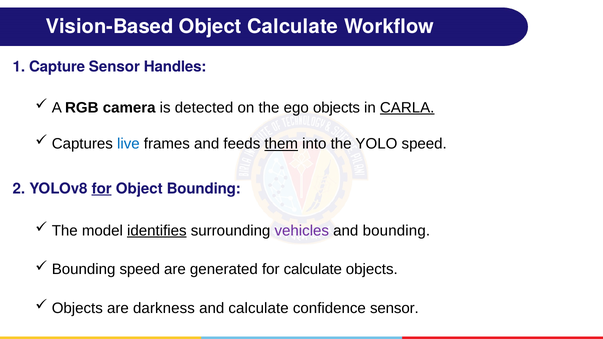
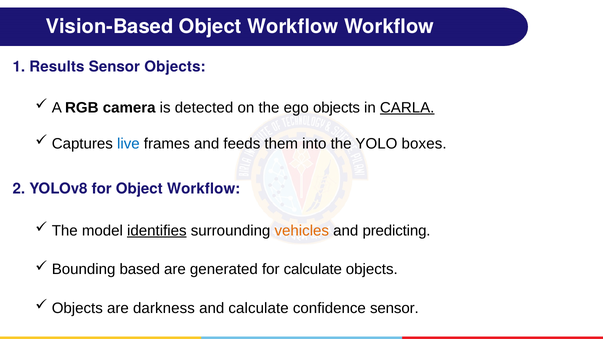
Vision-Based Object Calculate: Calculate -> Workflow (293, 27)
Capture: Capture -> Results (57, 67)
Sensor Handles: Handles -> Objects (175, 67)
them underline: present -> none (281, 144)
YOLO speed: speed -> boxes (424, 144)
for underline: present -> none (102, 189)
Bounding: Bounding -> Workflow (204, 189)
vehicles colour: purple -> orange (302, 231)
and bounding: bounding -> predicting (397, 231)
Bounding speed: speed -> based (140, 270)
